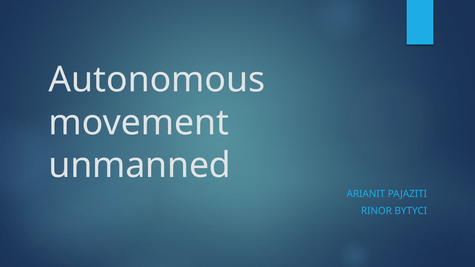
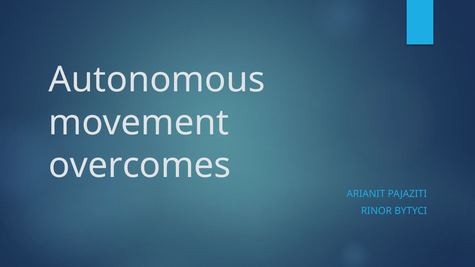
unmanned: unmanned -> overcomes (140, 165)
